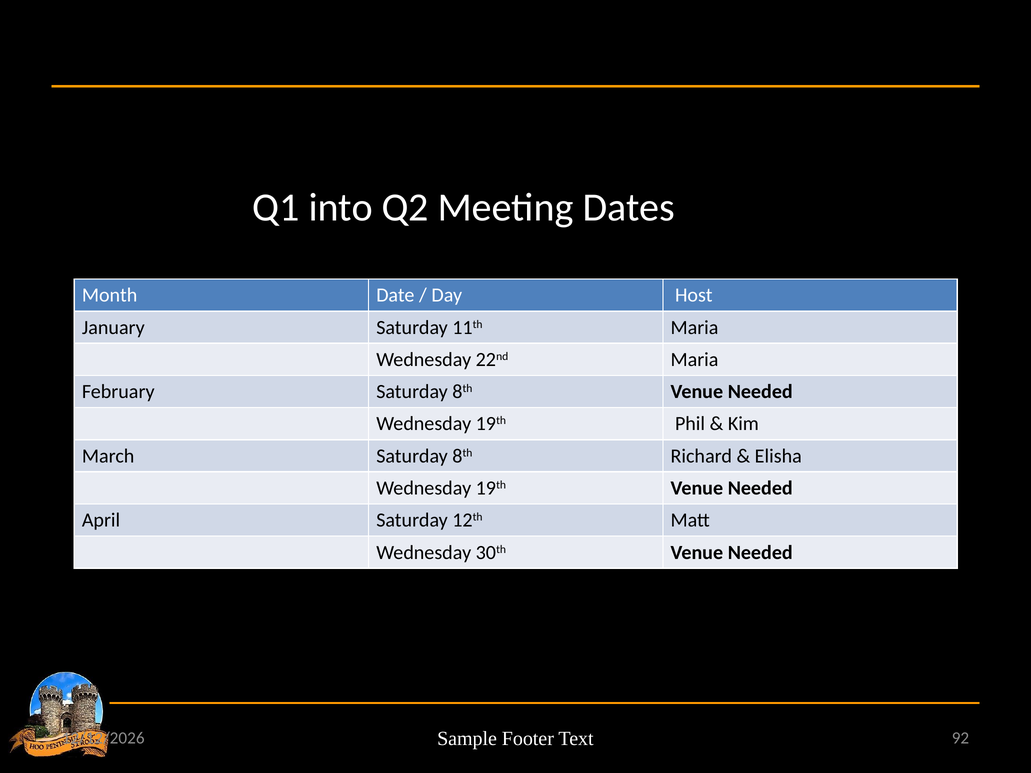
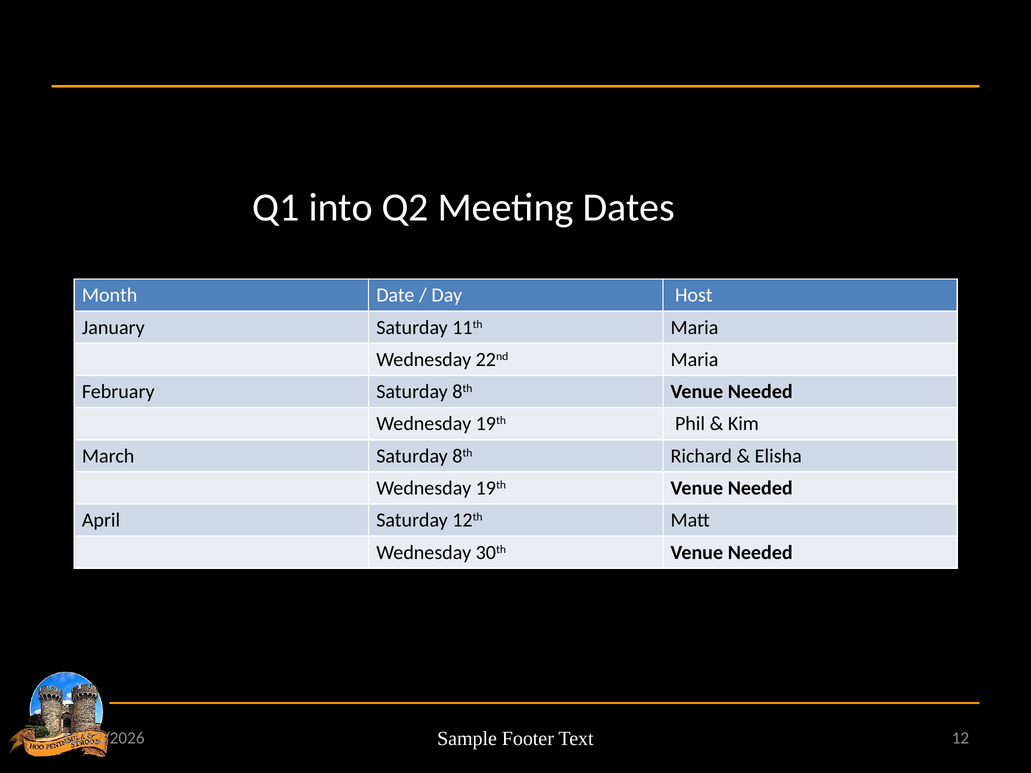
92: 92 -> 12 (960, 738)
